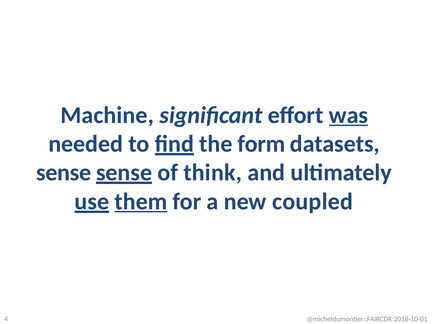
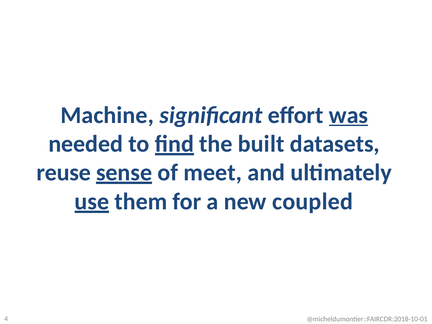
form: form -> built (261, 144)
sense: sense -> reuse (64, 173)
think: think -> meet (213, 173)
them underline: present -> none (141, 201)
